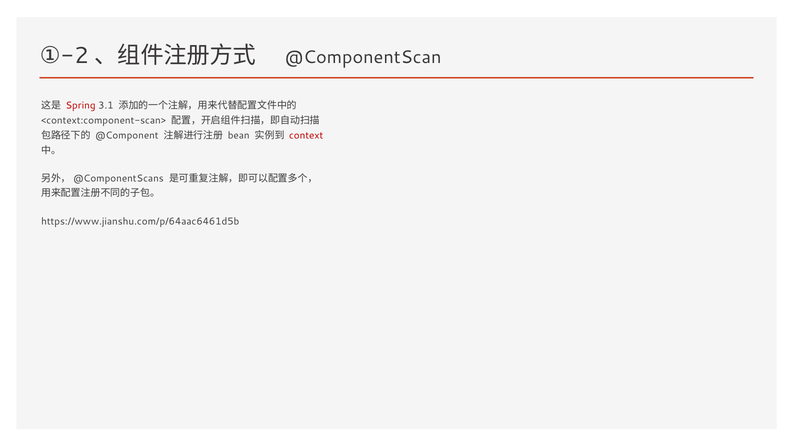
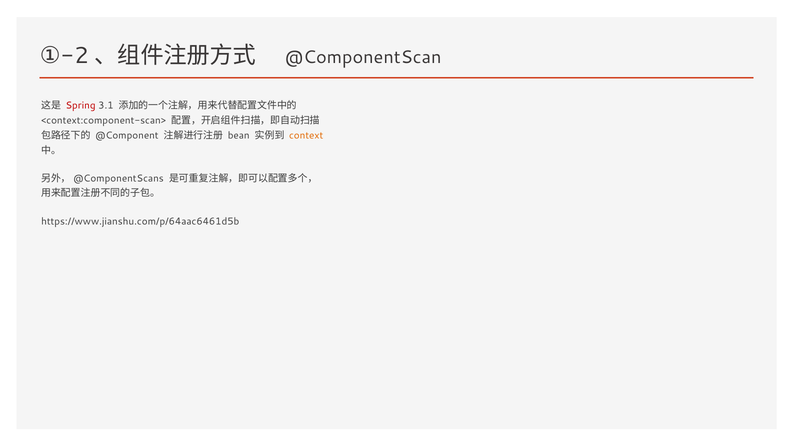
context colour: red -> orange (306, 135)
